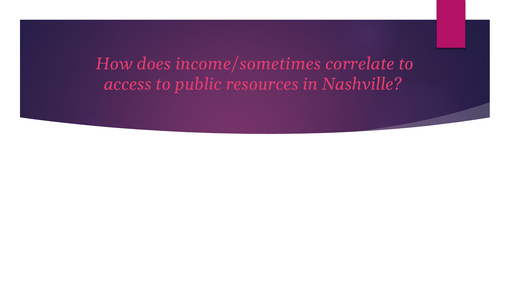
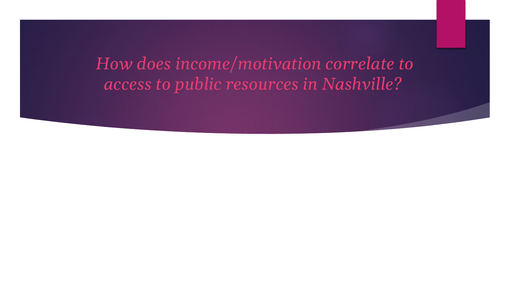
income/sometimes: income/sometimes -> income/motivation (248, 64)
